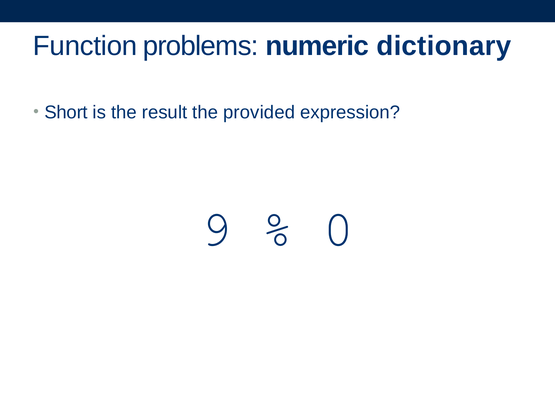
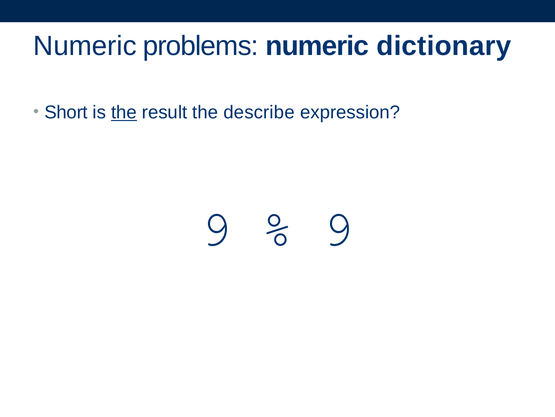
Function: Function -> Numeric (85, 46)
the underline: none -> present (124, 112)
provided: provided -> describe (259, 112)
0: 0 -> 9 (339, 228)
